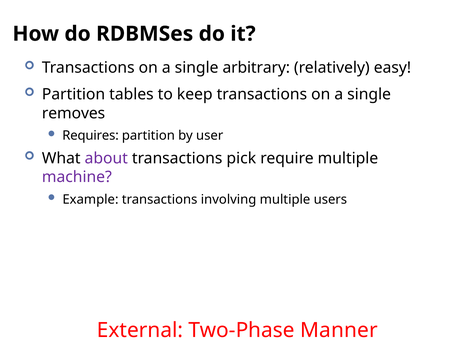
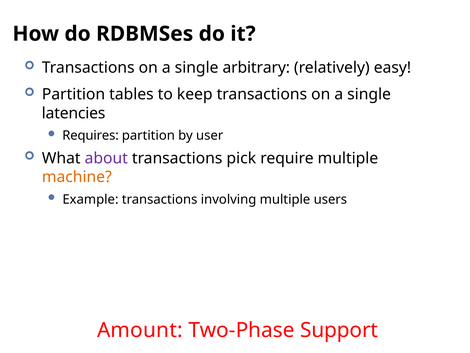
removes: removes -> latencies (74, 113)
machine colour: purple -> orange (77, 177)
External: External -> Amount (140, 330)
Manner: Manner -> Support (339, 330)
